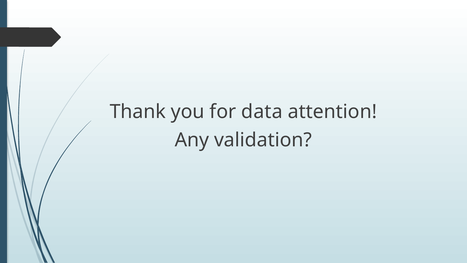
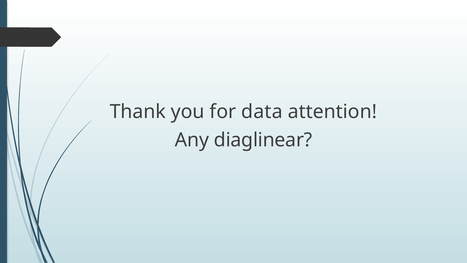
validation: validation -> diaglinear (263, 140)
